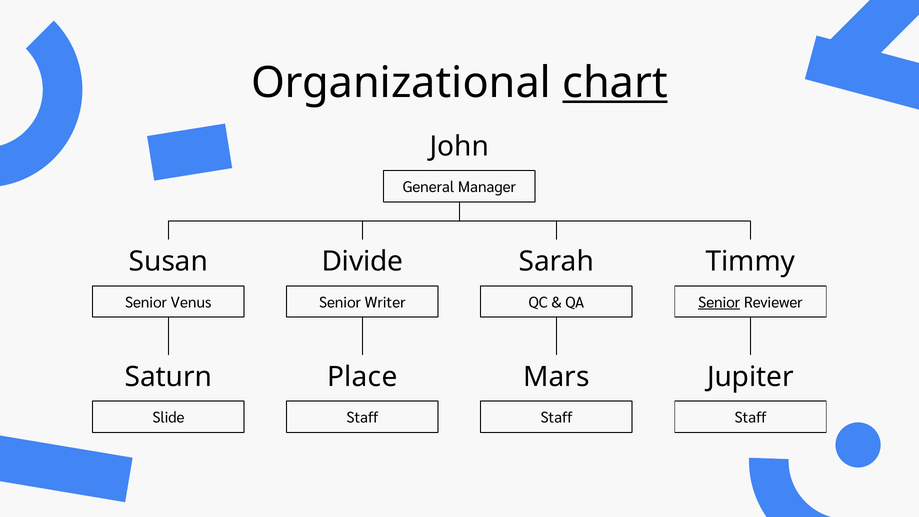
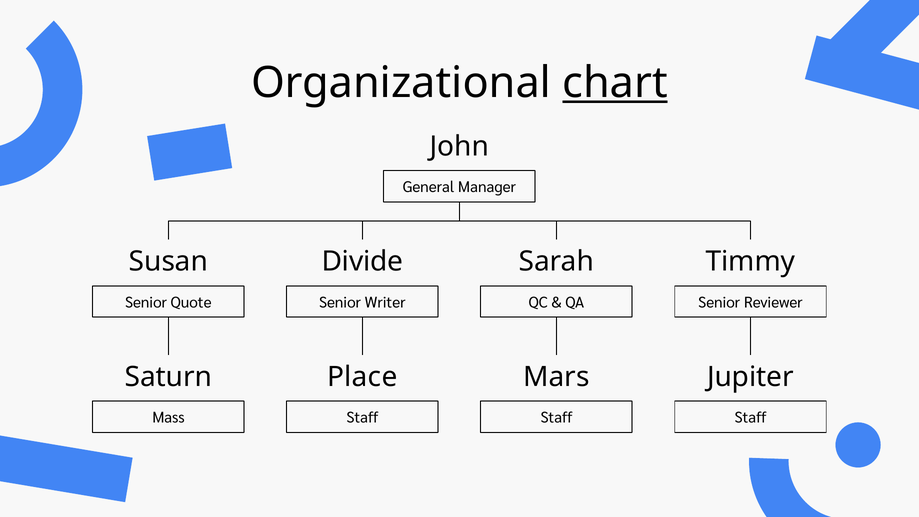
Venus: Venus -> Quote (191, 302)
Senior underline: present -> none (719, 302)
Slide: Slide -> Mass (168, 418)
